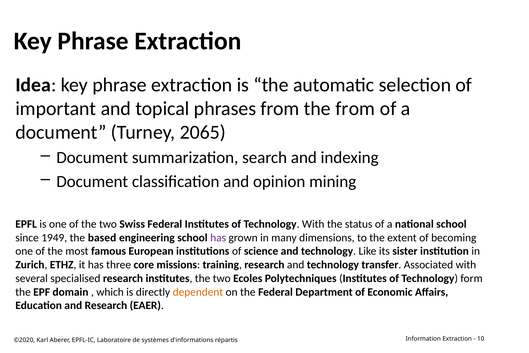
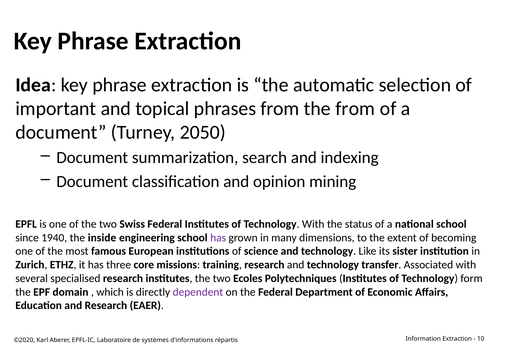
2065: 2065 -> 2050 (203, 132)
1949: 1949 -> 1940 (54, 237)
based: based -> inside (102, 237)
dependent colour: orange -> purple (198, 292)
